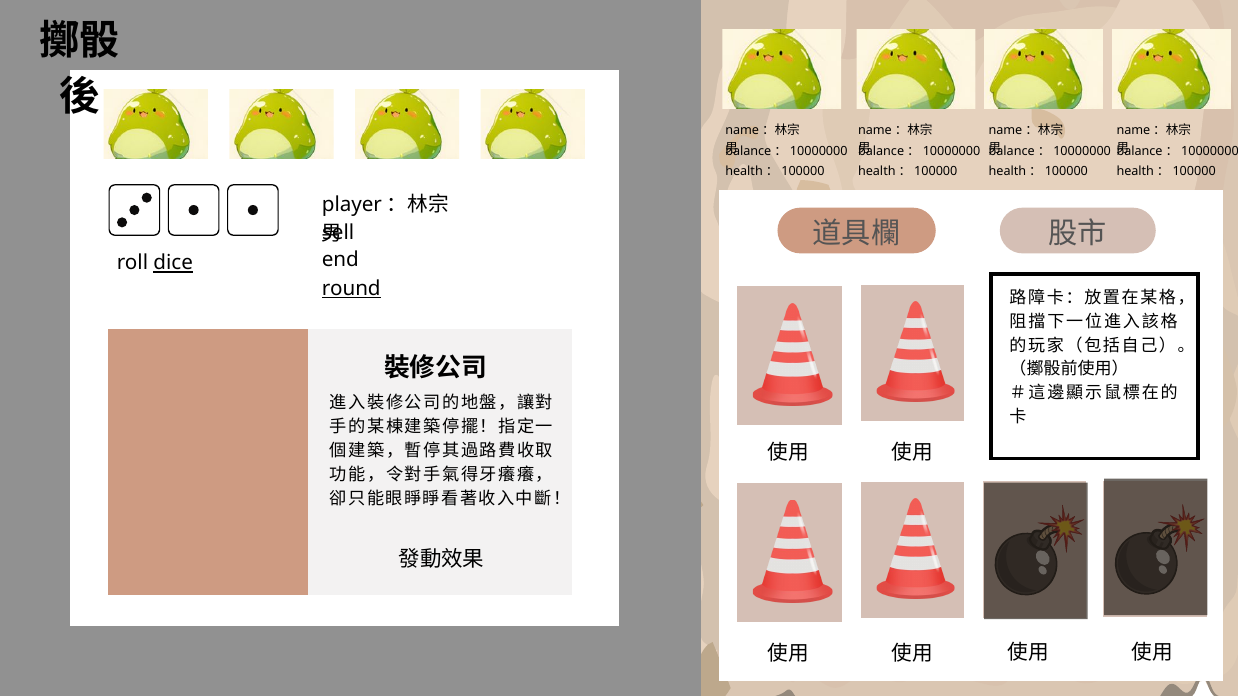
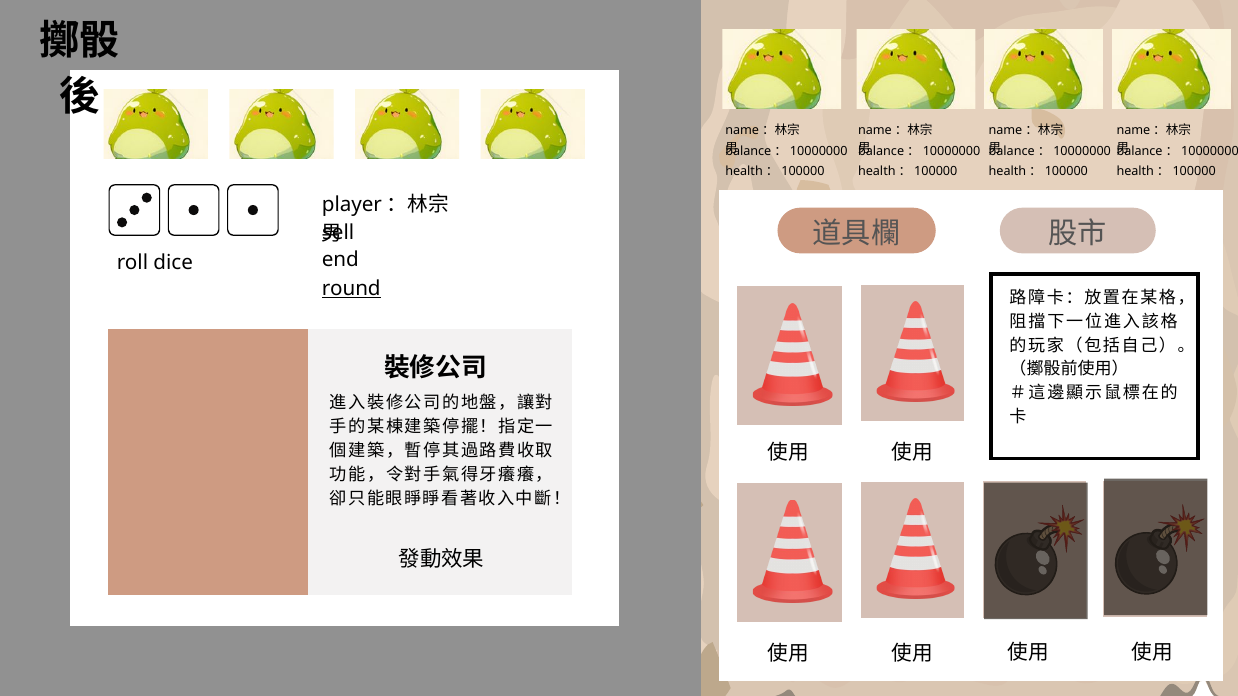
dice underline: present -> none (173, 263)
